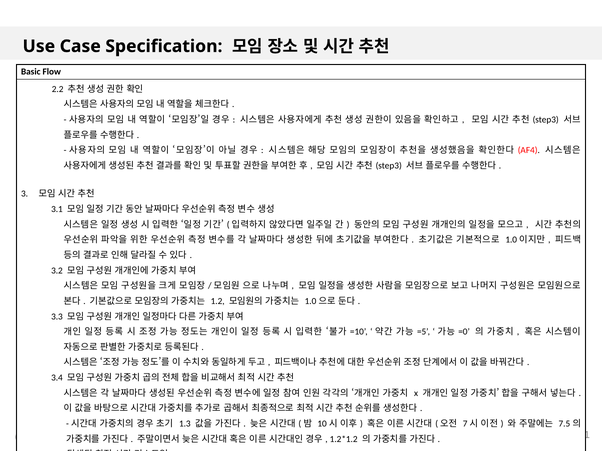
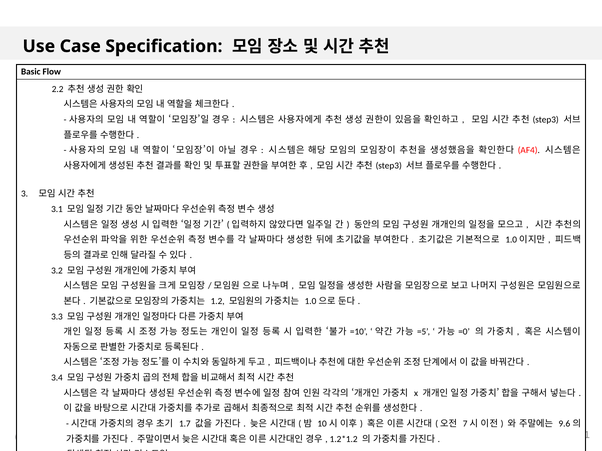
1.3: 1.3 -> 1.7 (185, 424)
7.5: 7.5 -> 9.6 (564, 424)
